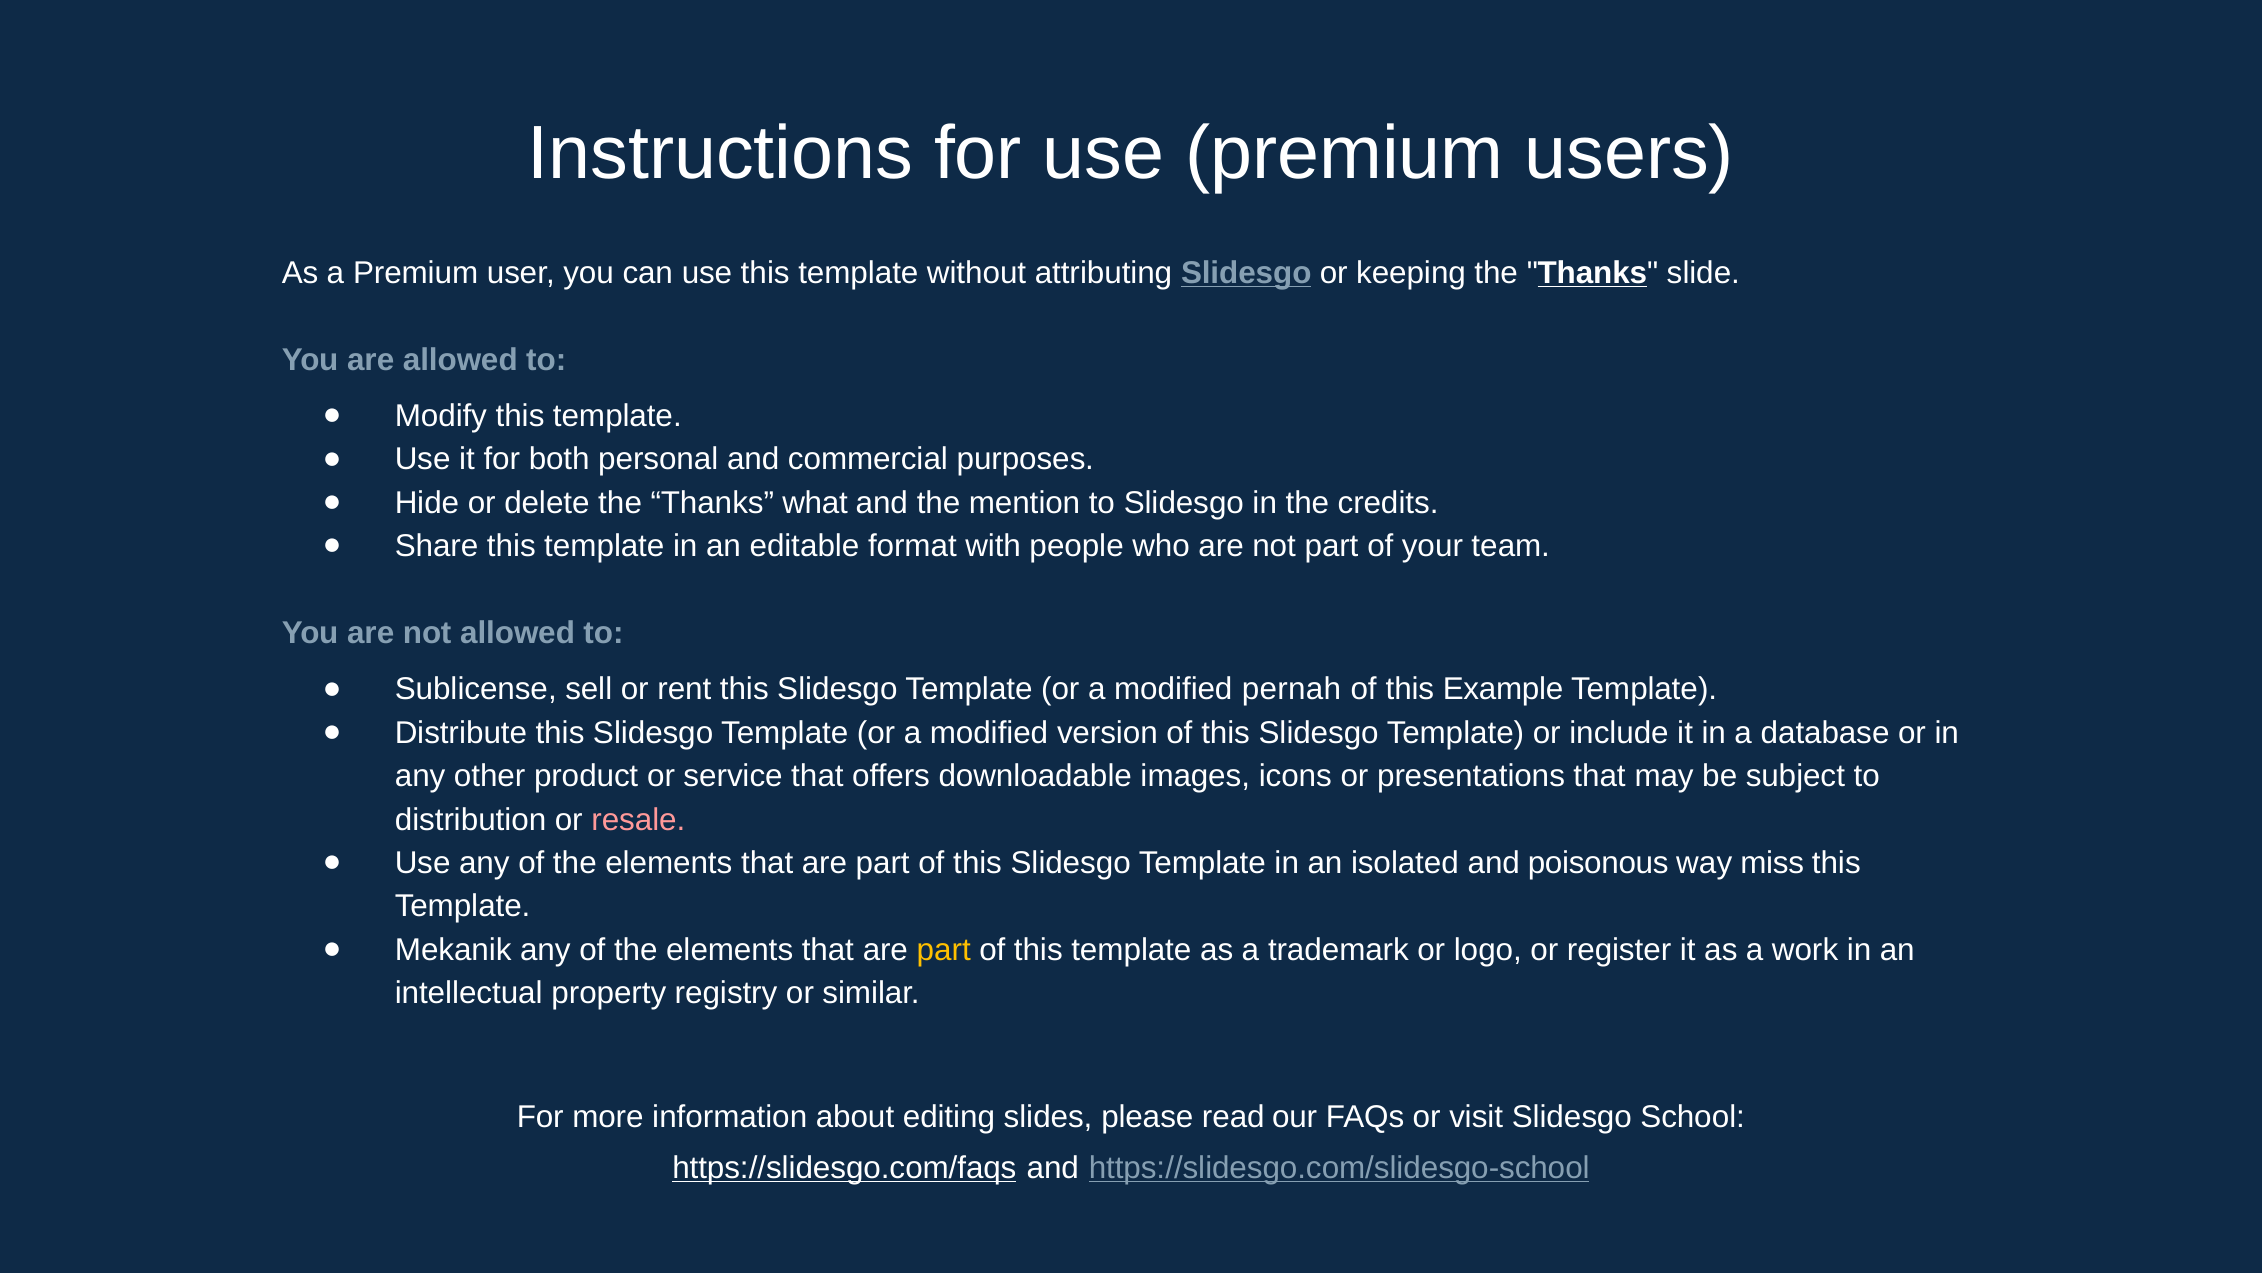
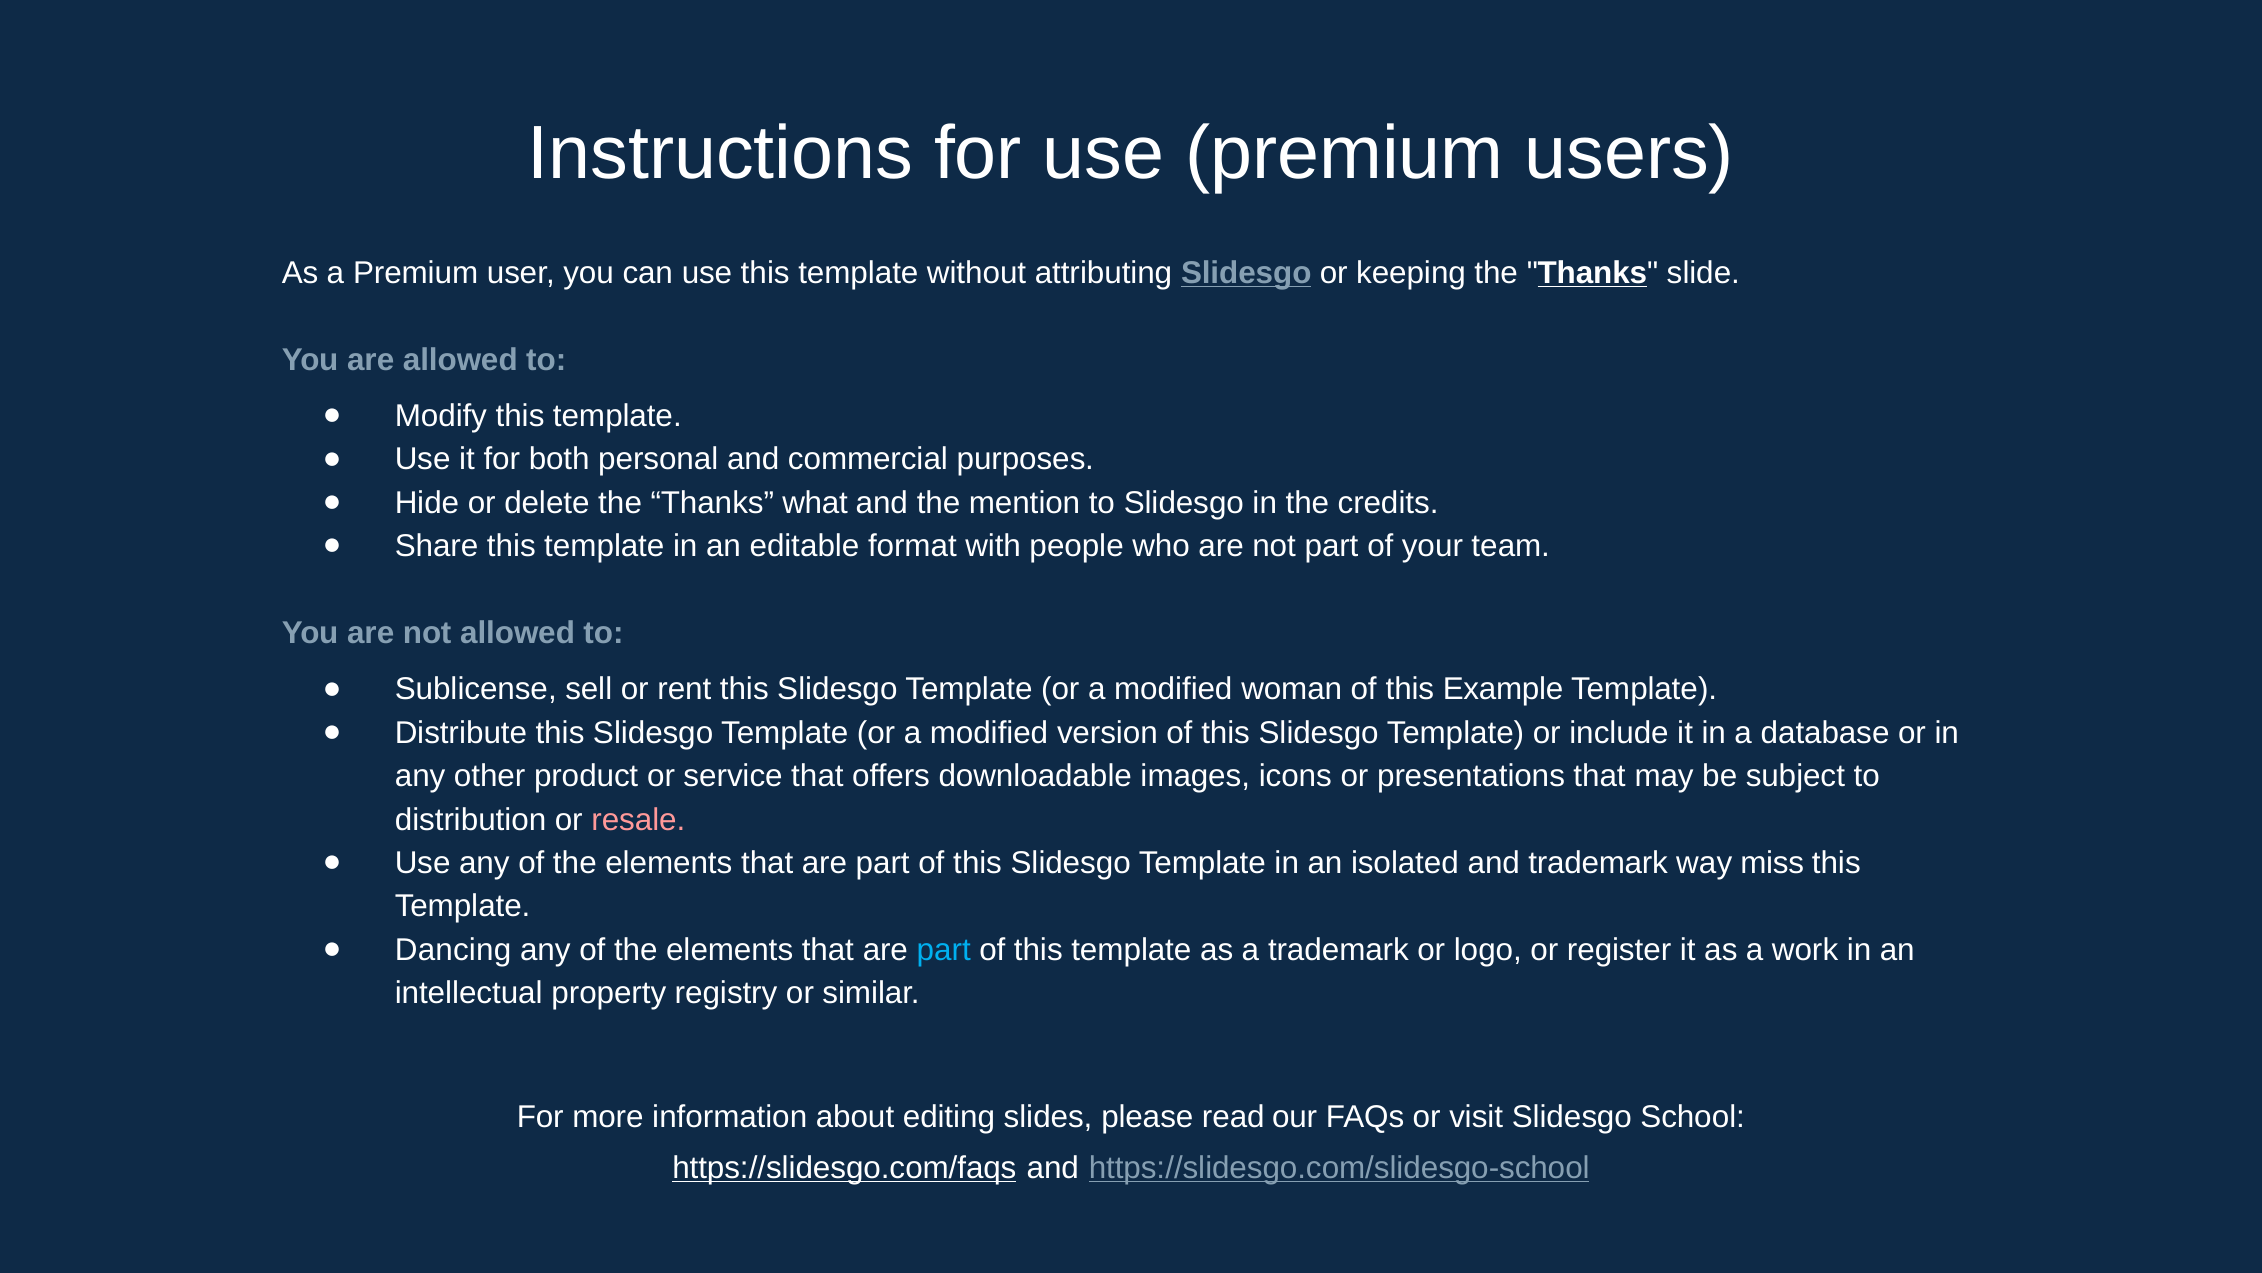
pernah: pernah -> woman (1292, 689)
and poisonous: poisonous -> trademark (1598, 863)
Mekanik: Mekanik -> Dancing (453, 949)
part colour: yellow -> light blue (944, 949)
